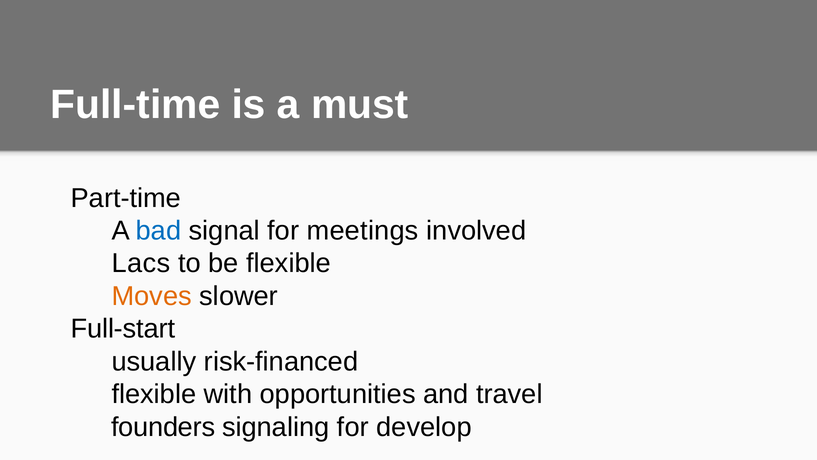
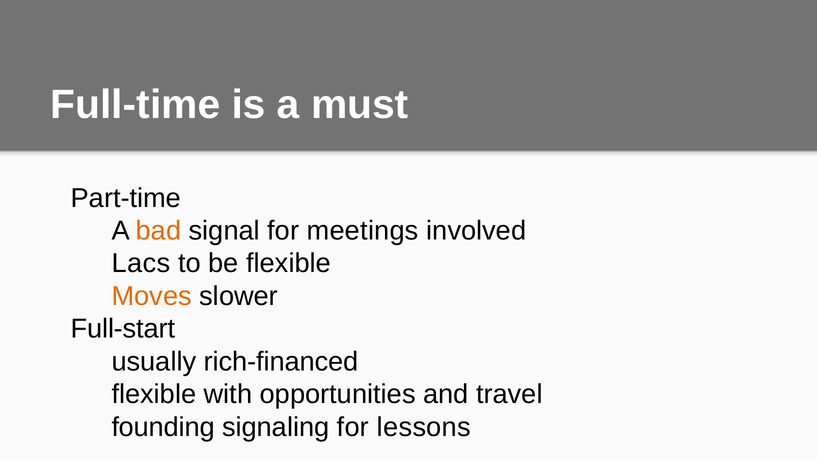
bad colour: blue -> orange (158, 231)
risk-financed: risk-financed -> rich-financed (281, 361)
founders: founders -> founding (163, 427)
develop: develop -> lessons (424, 427)
